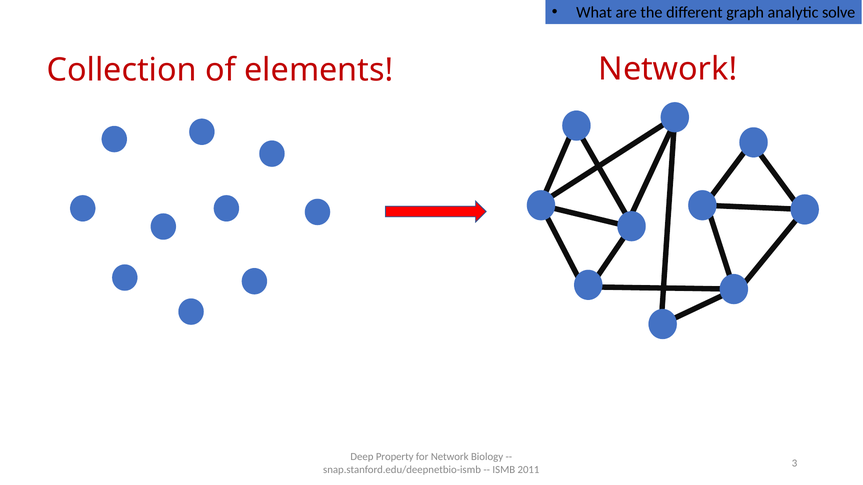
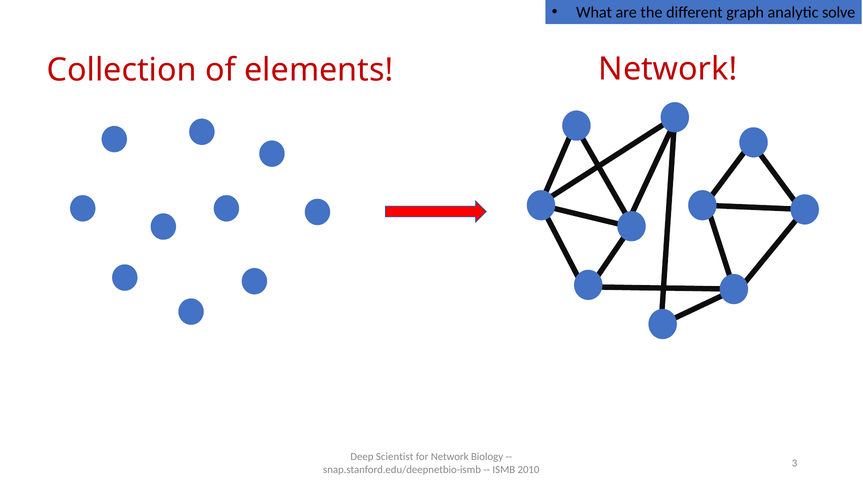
Property: Property -> Scientist (395, 457)
2011: 2011 -> 2010 (528, 470)
